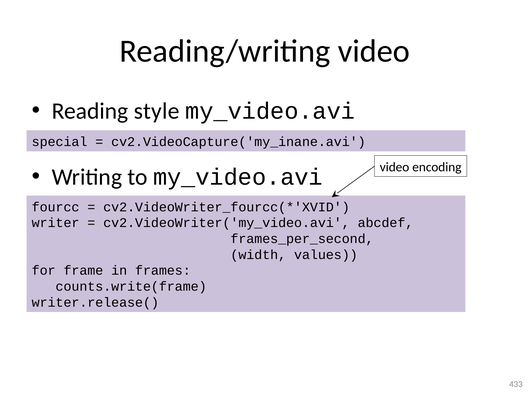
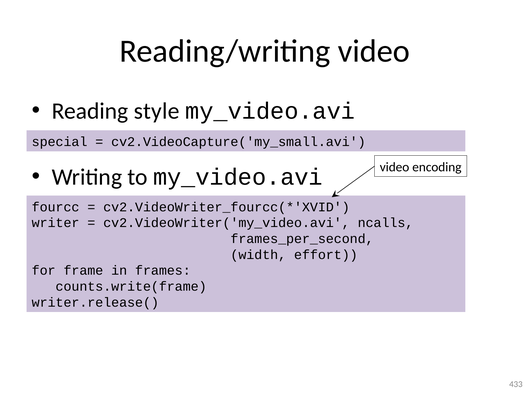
cv2.VideoCapture('my_inane.avi: cv2.VideoCapture('my_inane.avi -> cv2.VideoCapture('my_small.avi (238, 142)
abcdef: abcdef -> ncalls (385, 223)
values: values -> effort (326, 255)
